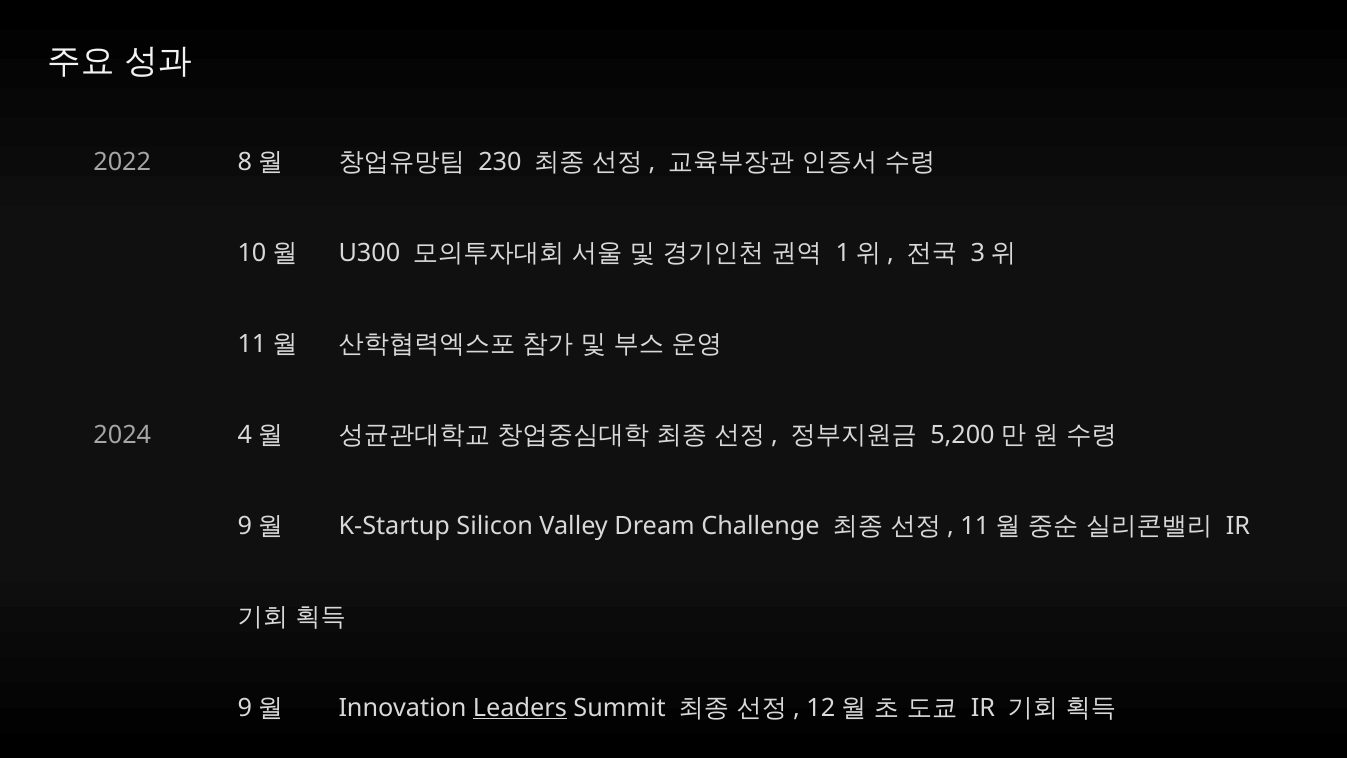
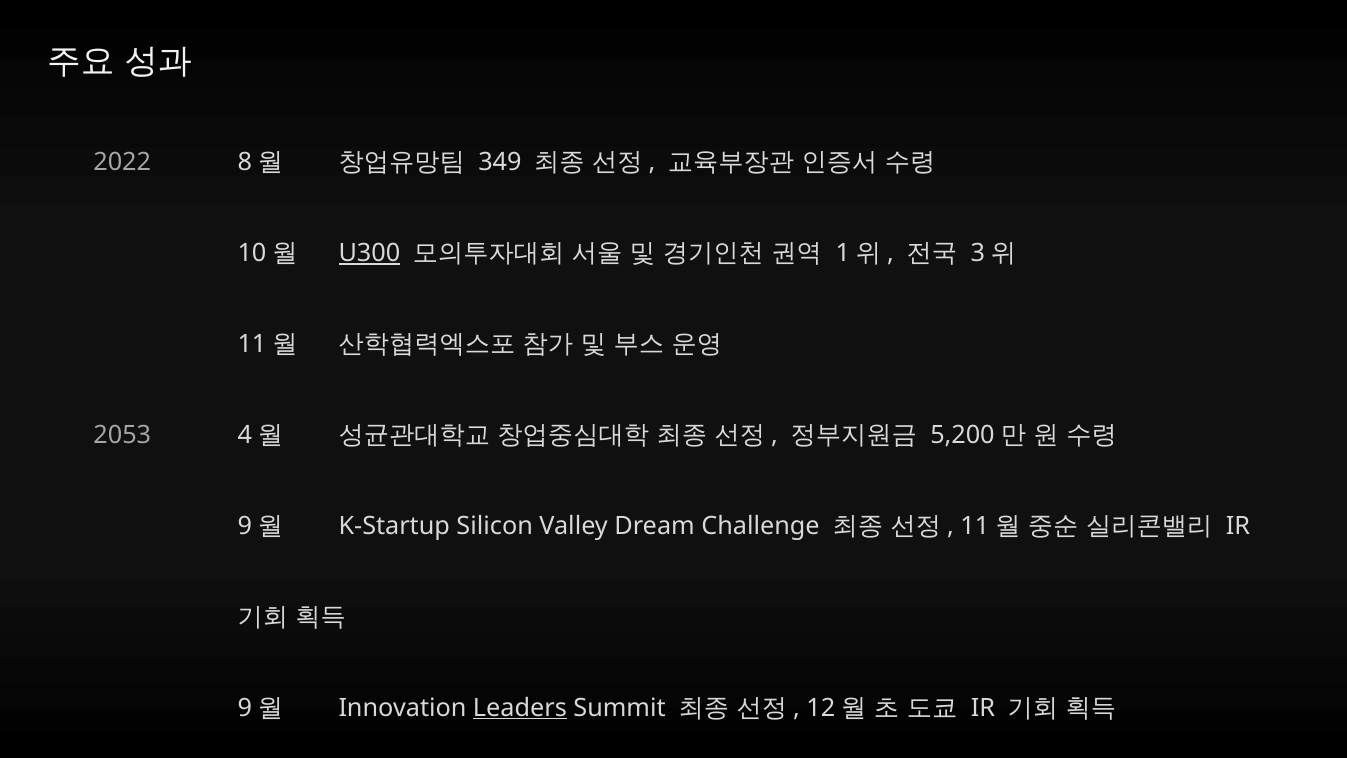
230: 230 -> 349 (500, 162)
U300 underline: none -> present (369, 253)
2024: 2024 -> 2053 (122, 435)
